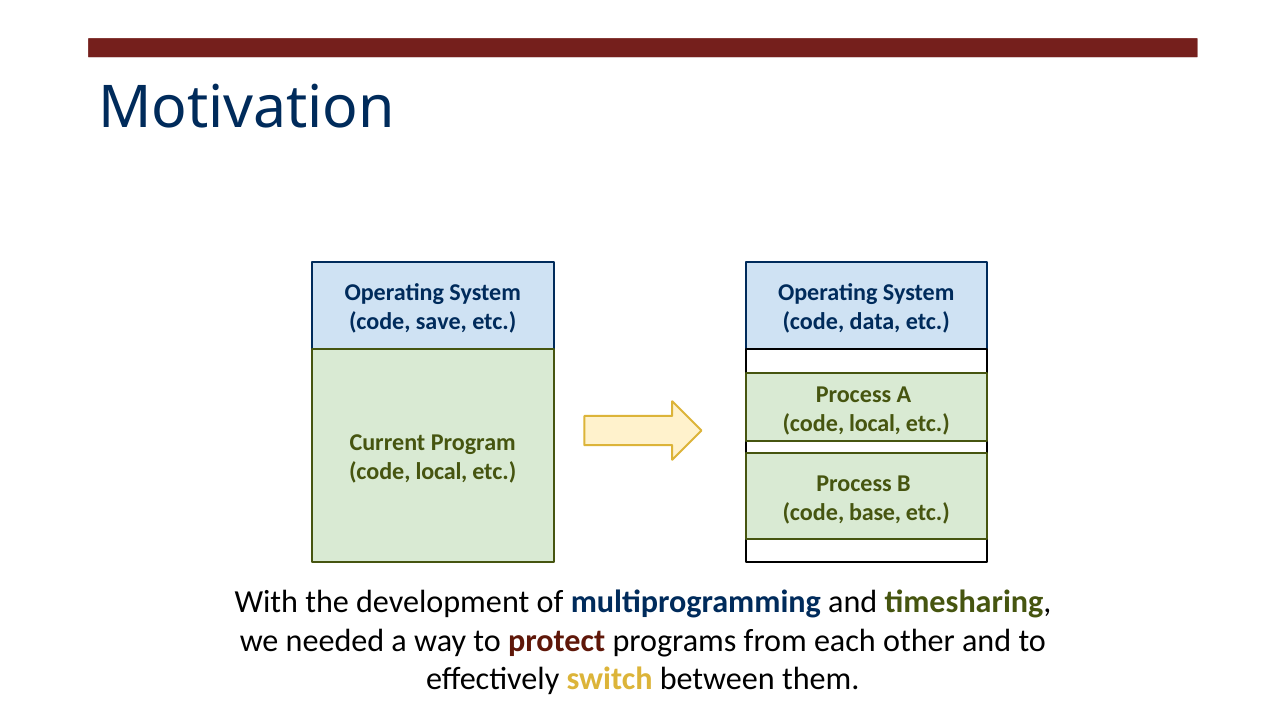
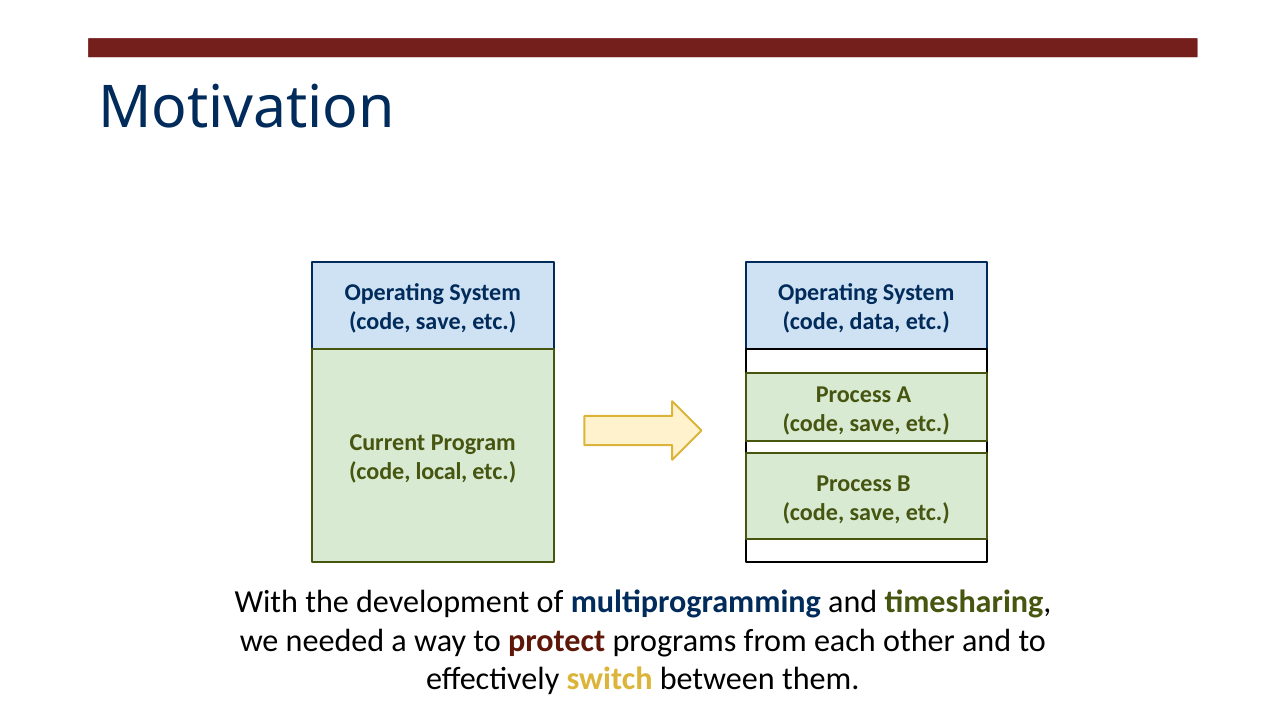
local: local -> save (875, 424)
base: base -> save (875, 512)
